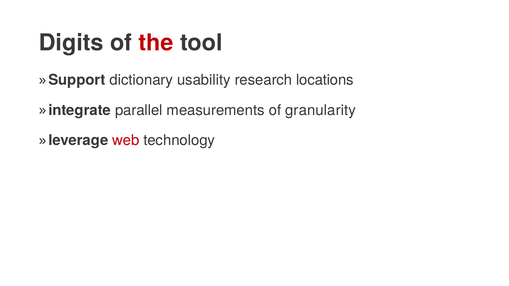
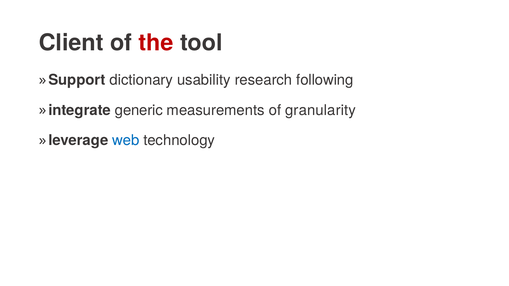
Digits: Digits -> Client (71, 43)
locations: locations -> following (325, 80)
parallel: parallel -> generic (139, 110)
web colour: red -> blue (126, 141)
